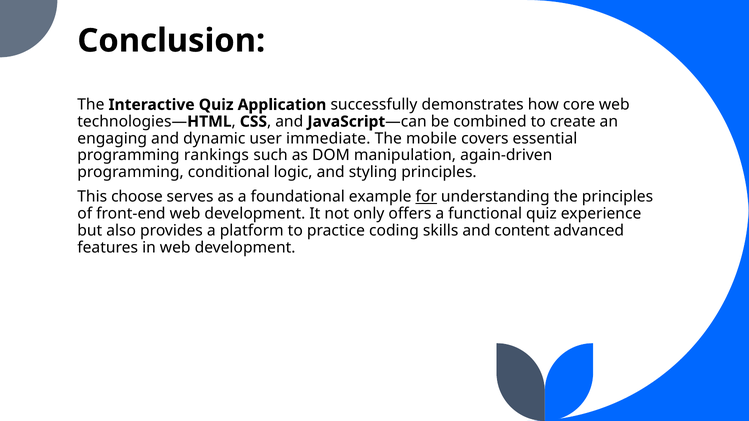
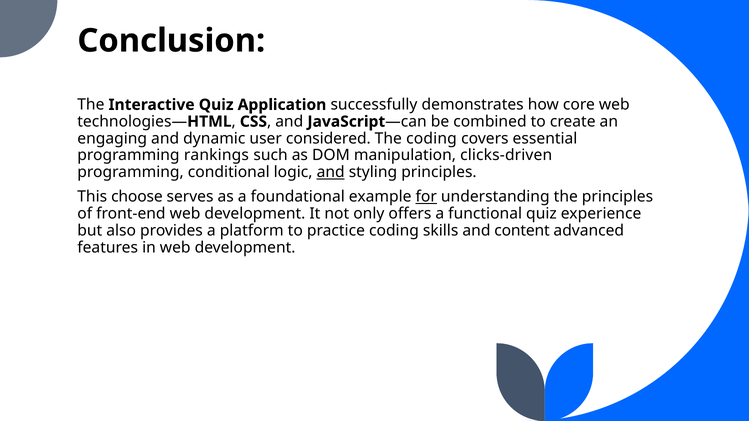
immediate: immediate -> considered (328, 139)
The mobile: mobile -> coding (432, 139)
again-driven: again-driven -> clicks-driven (506, 155)
and underline: none -> present (331, 172)
